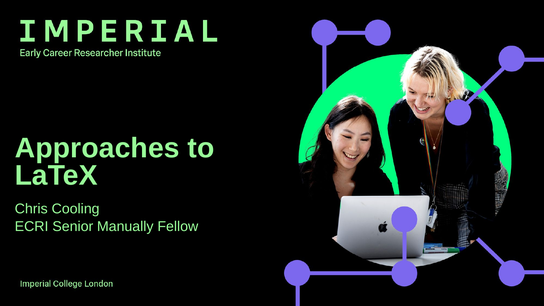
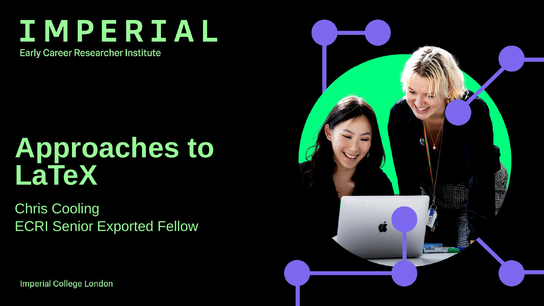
Manually: Manually -> Exported (125, 227)
